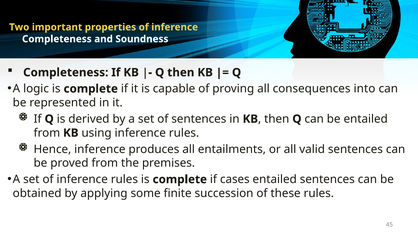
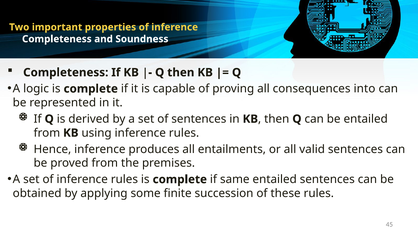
cases: cases -> same (235, 179)
